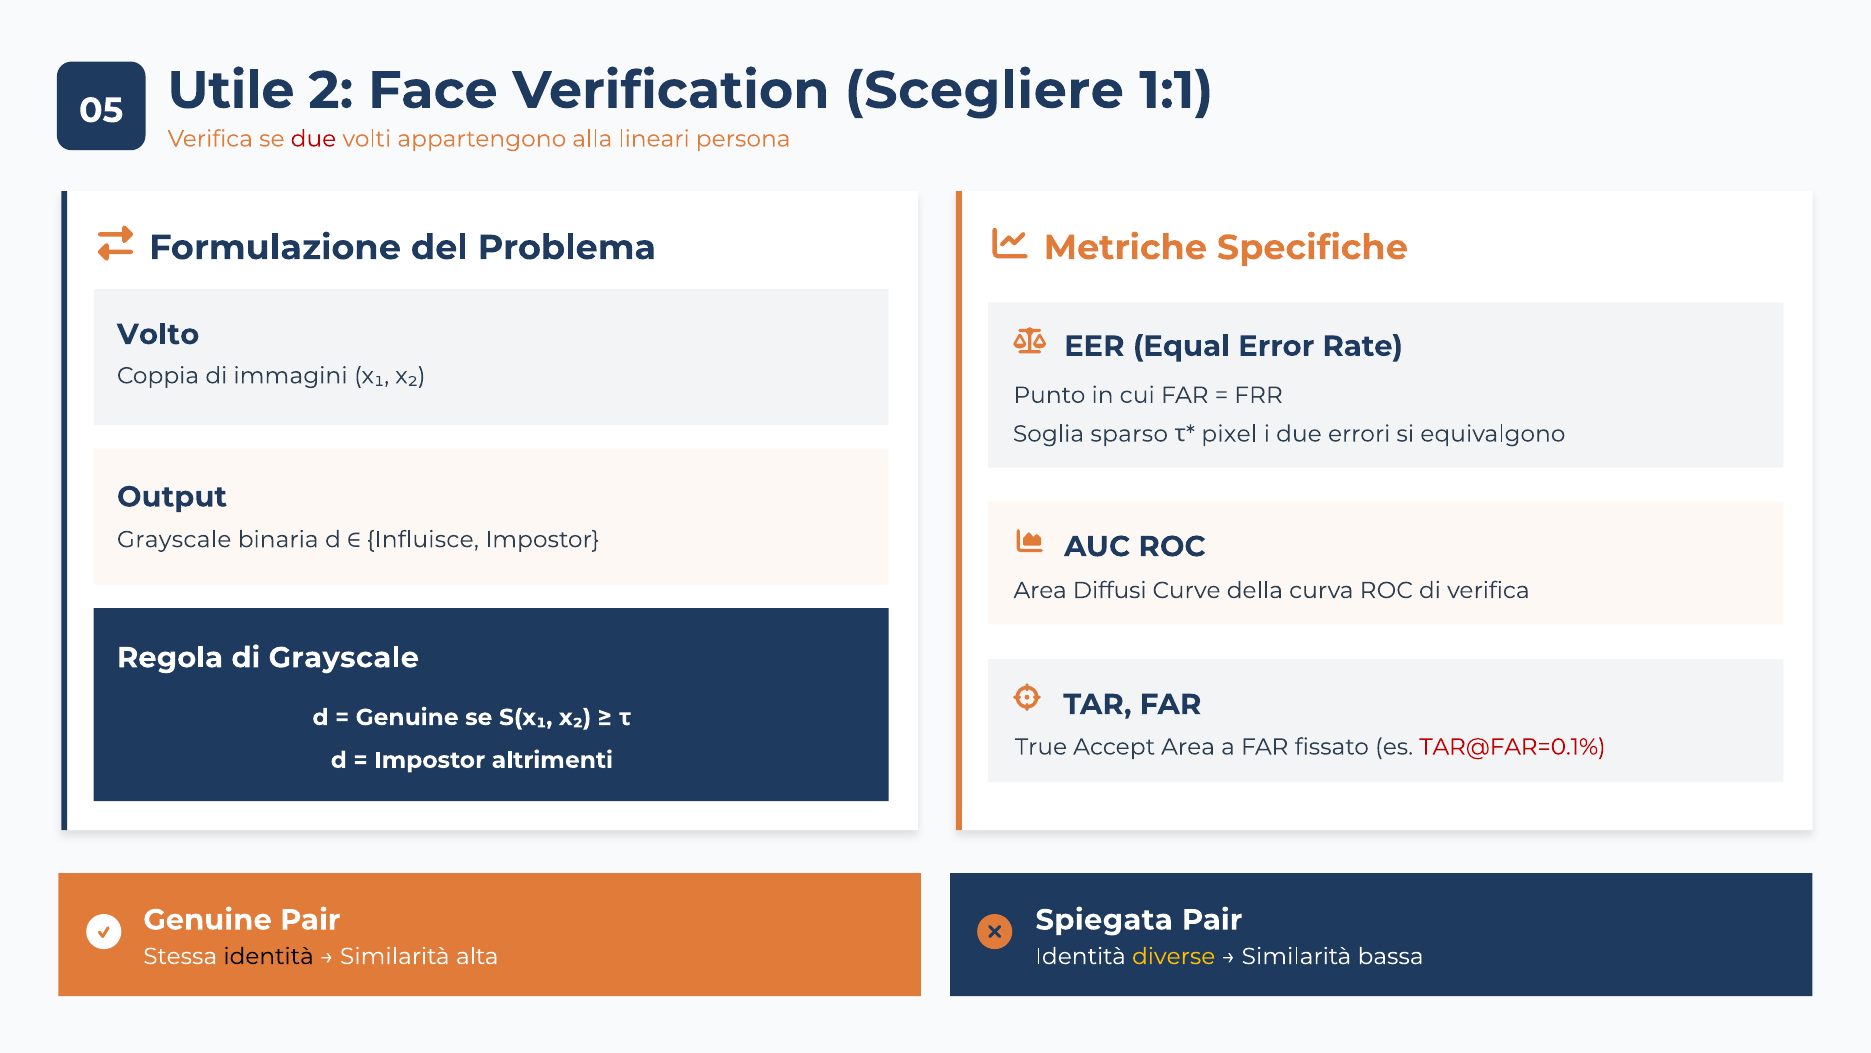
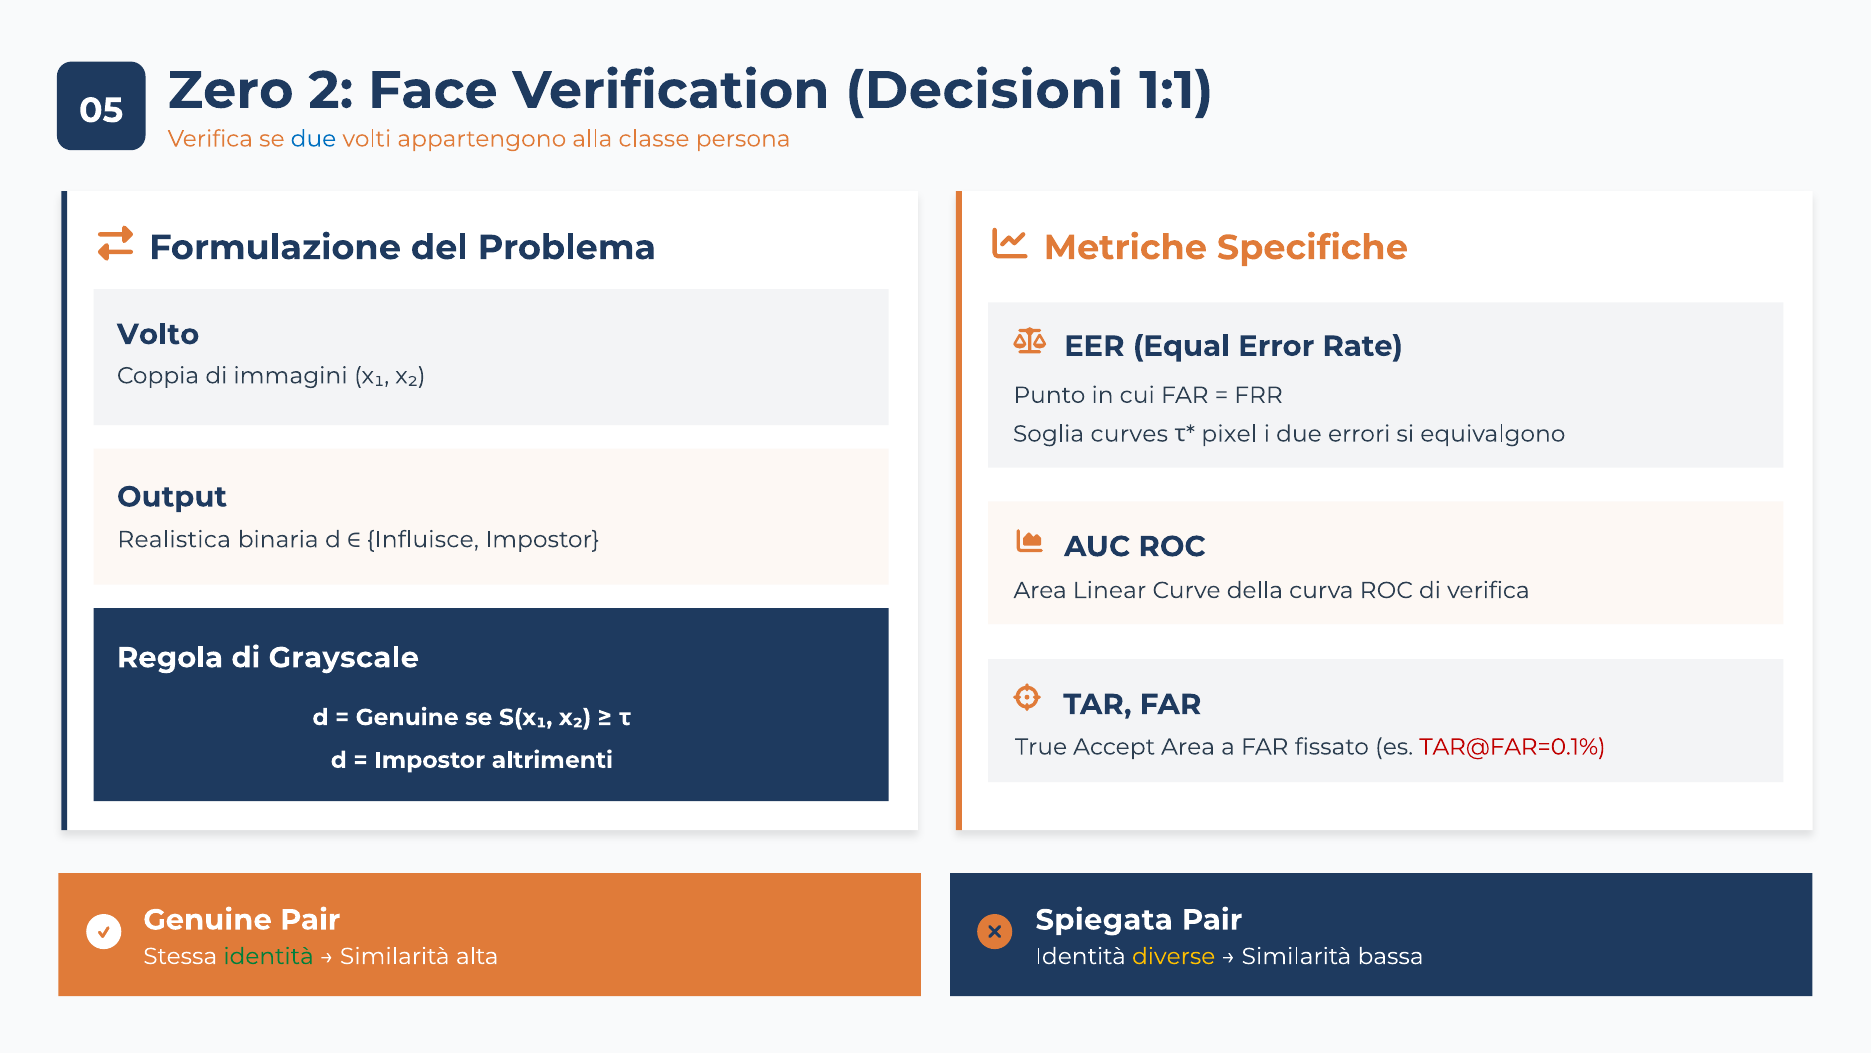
Utile: Utile -> Zero (231, 90)
Scegliere: Scegliere -> Decisioni (984, 90)
due colour: red -> blue (313, 139)
lineari: lineari -> classe (654, 139)
sparso: sparso -> curves (1129, 434)
Grayscale: Grayscale -> Realistica (174, 539)
Diffusi: Diffusi -> Linear (1110, 590)
identità colour: black -> green (269, 956)
